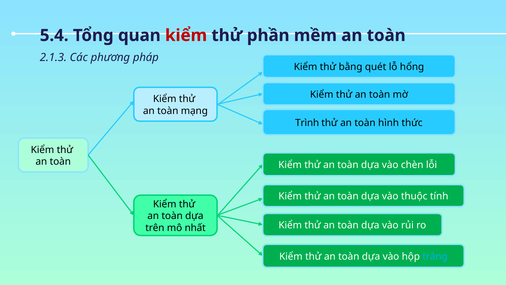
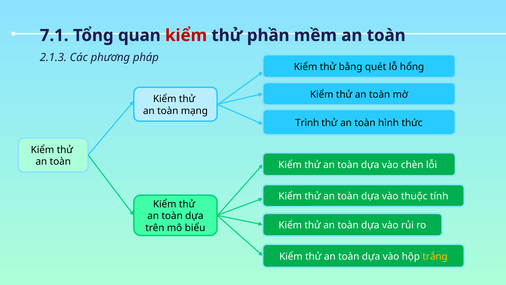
5.4: 5.4 -> 7.1 (54, 35)
nhất: nhất -> biểu (195, 228)
trắng colour: light blue -> yellow (435, 256)
